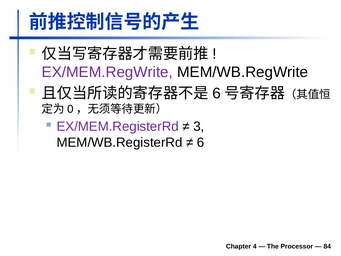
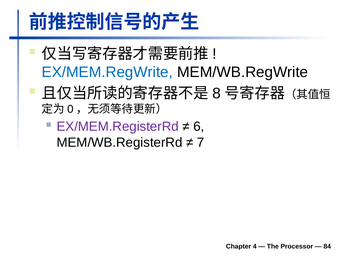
EX/MEM.RegWrite colour: purple -> blue (107, 72)
6: 6 -> 8 (216, 93)
3: 3 -> 6 (199, 126)
6: 6 -> 7 (201, 142)
